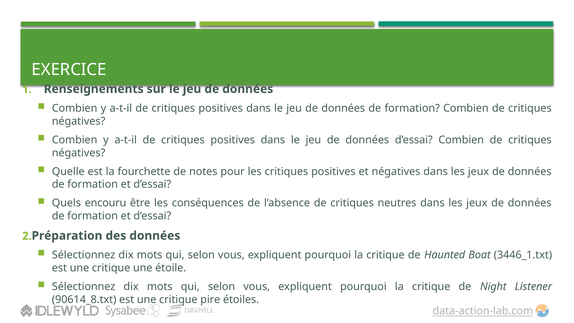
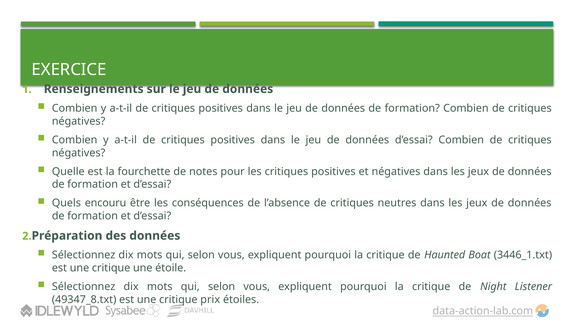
90614_8.txt: 90614_8.txt -> 49347_8.txt (84, 299)
pire: pire -> prix (210, 299)
